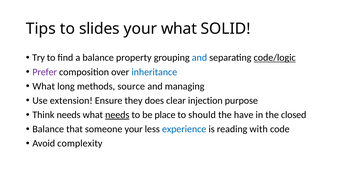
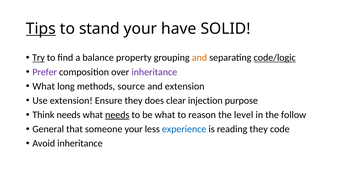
Tips underline: none -> present (41, 29)
slides: slides -> stand (99, 29)
your what: what -> have (179, 29)
Try underline: none -> present (39, 58)
and colour: blue -> orange (199, 58)
inheritance colour: blue -> purple (154, 72)
and managing: managing -> extension (185, 86)
be place: place -> what (165, 115)
should: should -> reason (202, 115)
have: have -> level (244, 115)
closed: closed -> follow (294, 115)
Balance: Balance -> General (48, 129)
reading with: with -> they (259, 129)
Avoid complexity: complexity -> inheritance (80, 143)
